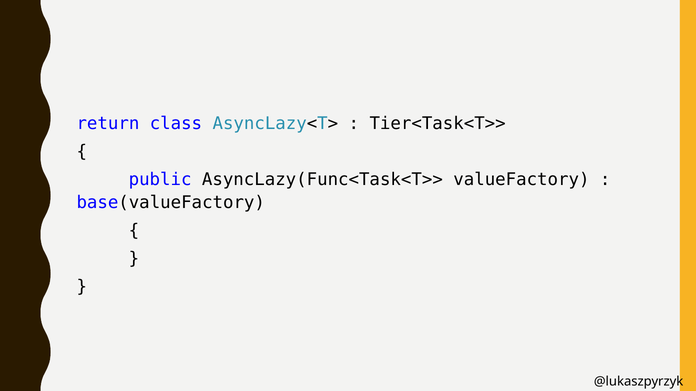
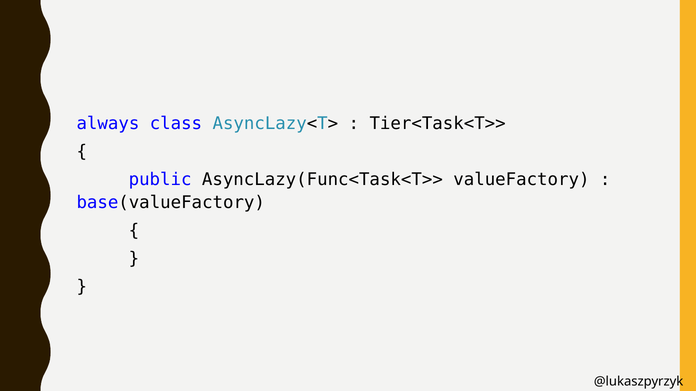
return: return -> always (108, 124)
